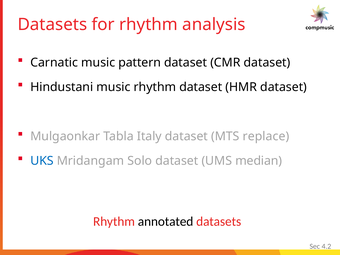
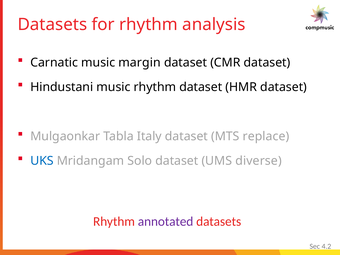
pattern: pattern -> margin (140, 63)
median: median -> diverse (259, 161)
annotated colour: black -> purple (166, 222)
